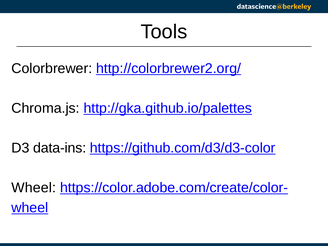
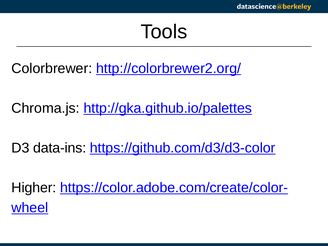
Wheel: Wheel -> Higher (34, 188)
